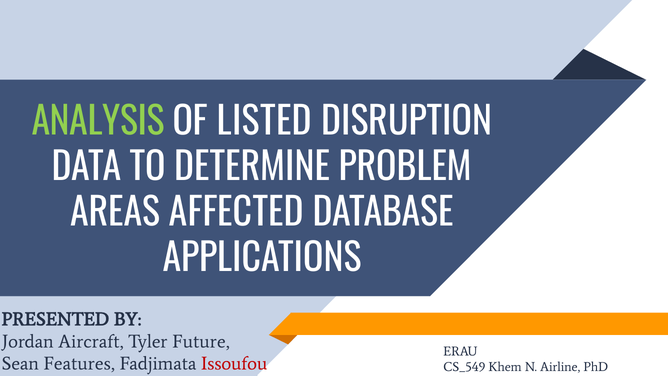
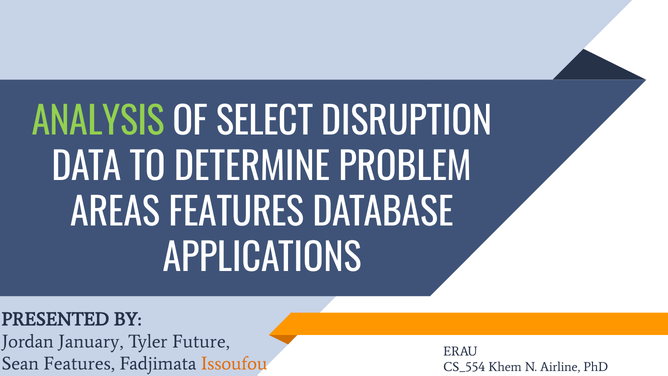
LISTED: LISTED -> SELECT (265, 122)
AREAS AFFECTED: AFFECTED -> FEATURES (237, 213)
Aircraft: Aircraft -> January (91, 341)
Issoufou colour: red -> orange (234, 363)
CS_549: CS_549 -> CS_554 (464, 367)
